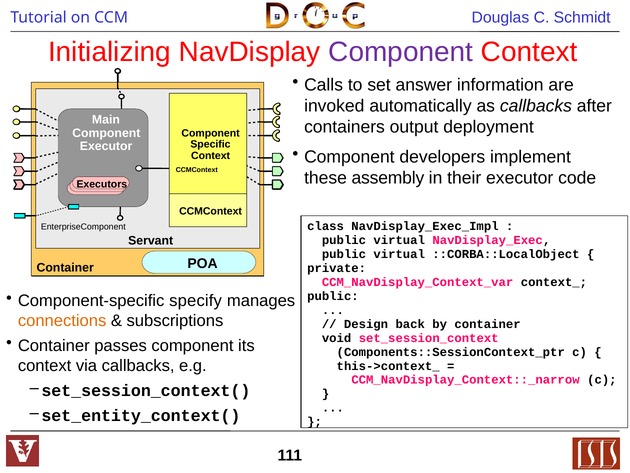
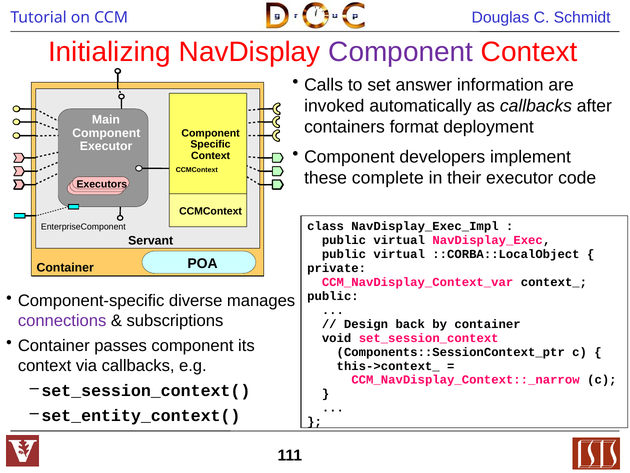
output: output -> format (414, 127)
assembly: assembly -> complete (388, 178)
specify: specify -> diverse (196, 300)
connections colour: orange -> purple (62, 320)
